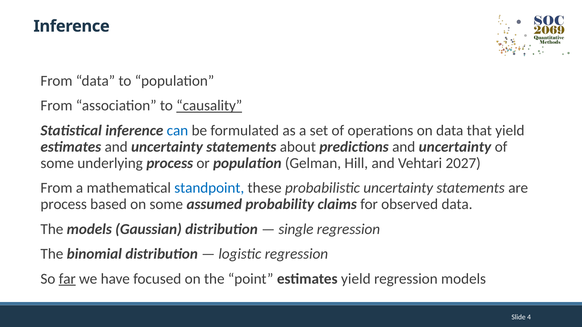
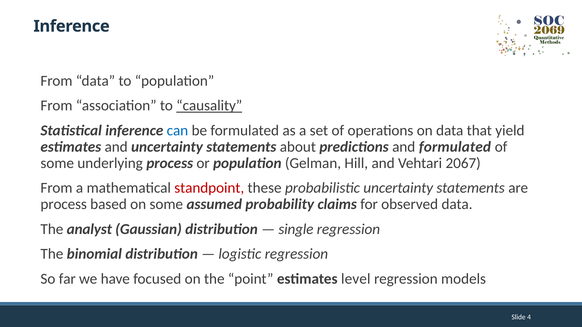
predictions and uncertainty: uncertainty -> formulated (455, 147)
2027: 2027 -> 2067 (463, 163)
standpoint colour: blue -> red (209, 188)
The models: models -> analyst (89, 229)
far underline: present -> none (67, 279)
estimates yield: yield -> level (356, 279)
